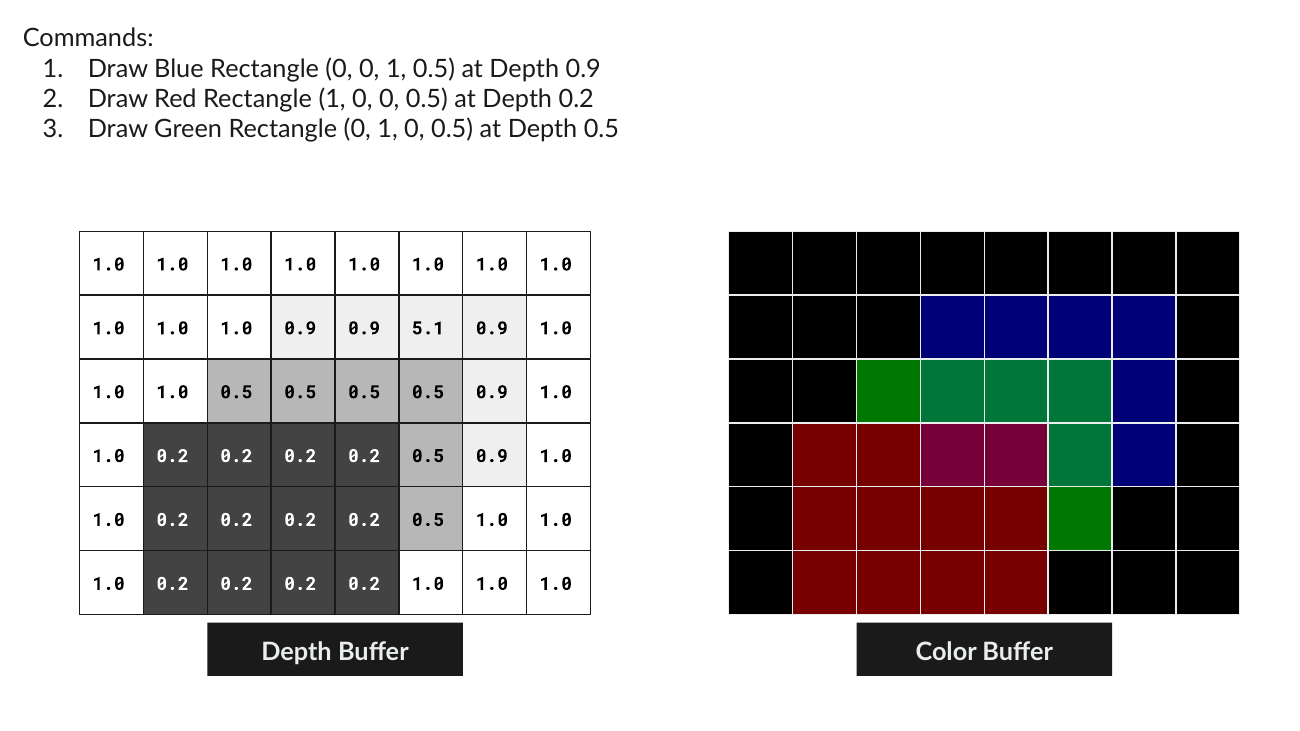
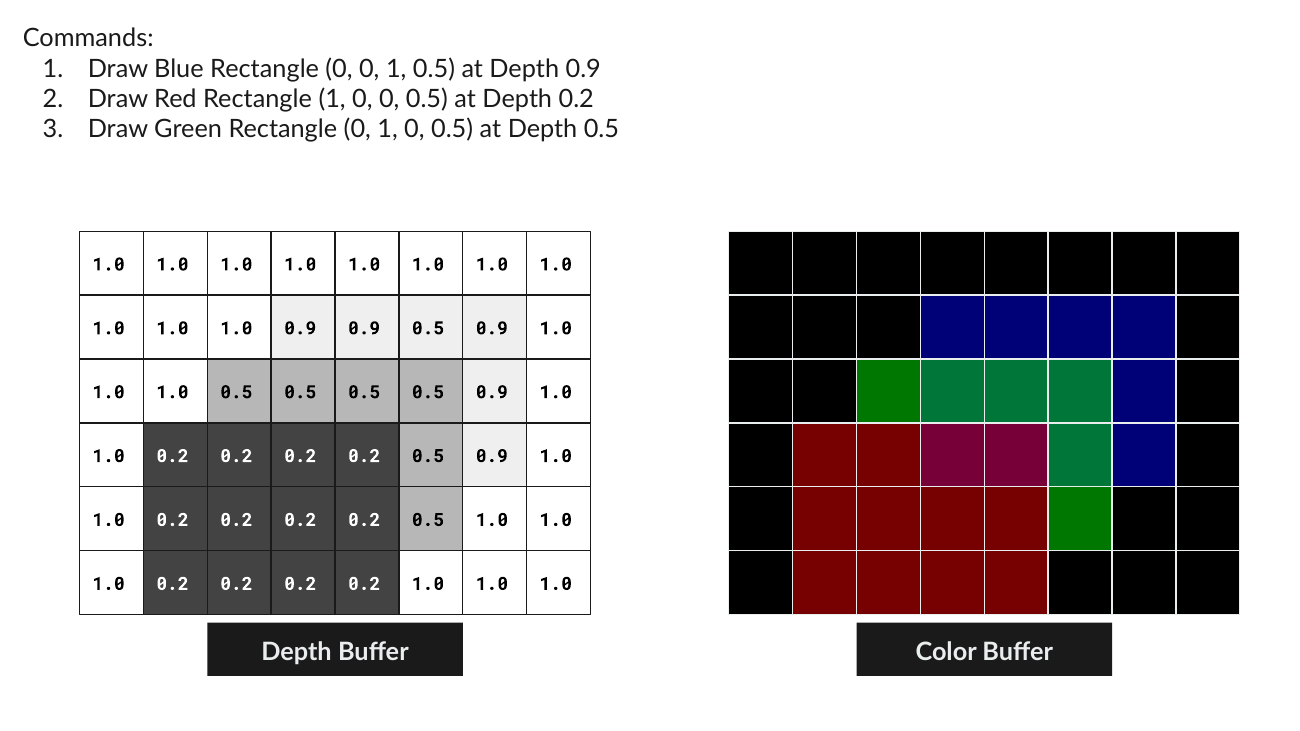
0.9 5.1: 5.1 -> 0.5 (428, 328)
